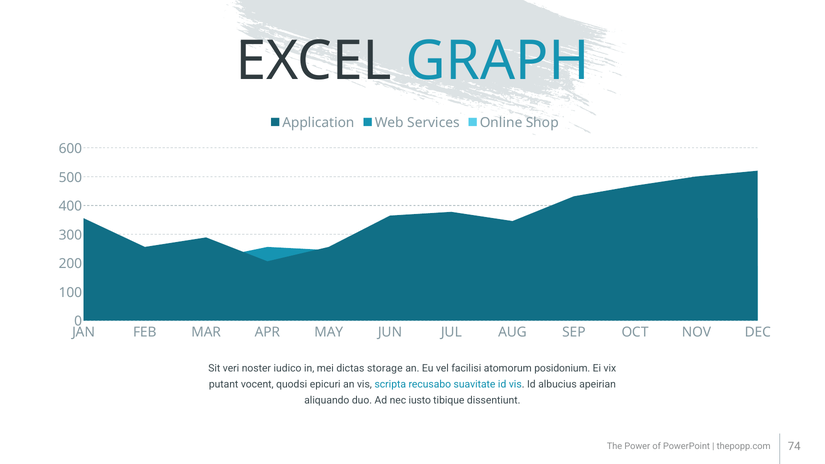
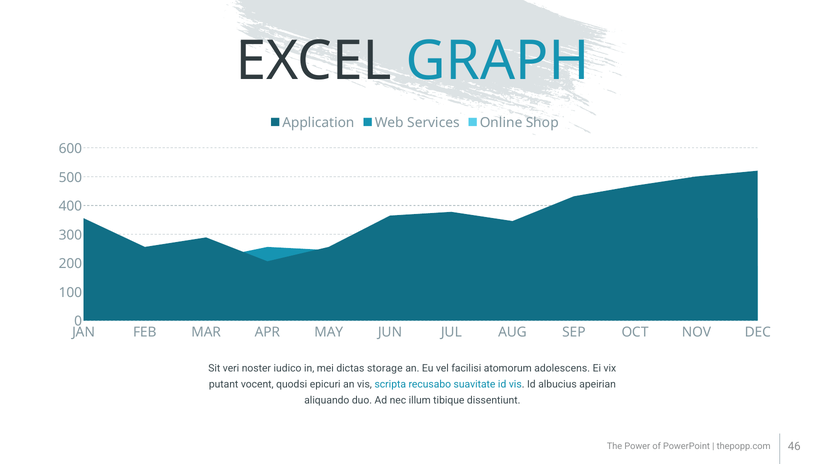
posidonium: posidonium -> adolescens (562, 368)
iusto: iusto -> illum (420, 401)
74: 74 -> 46 (794, 447)
